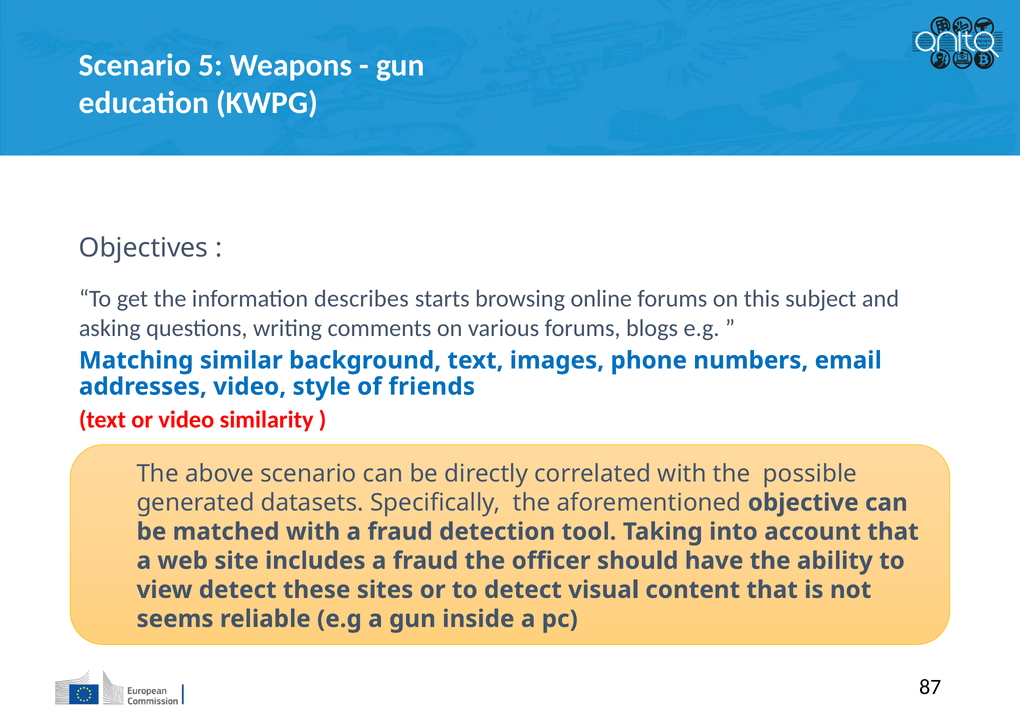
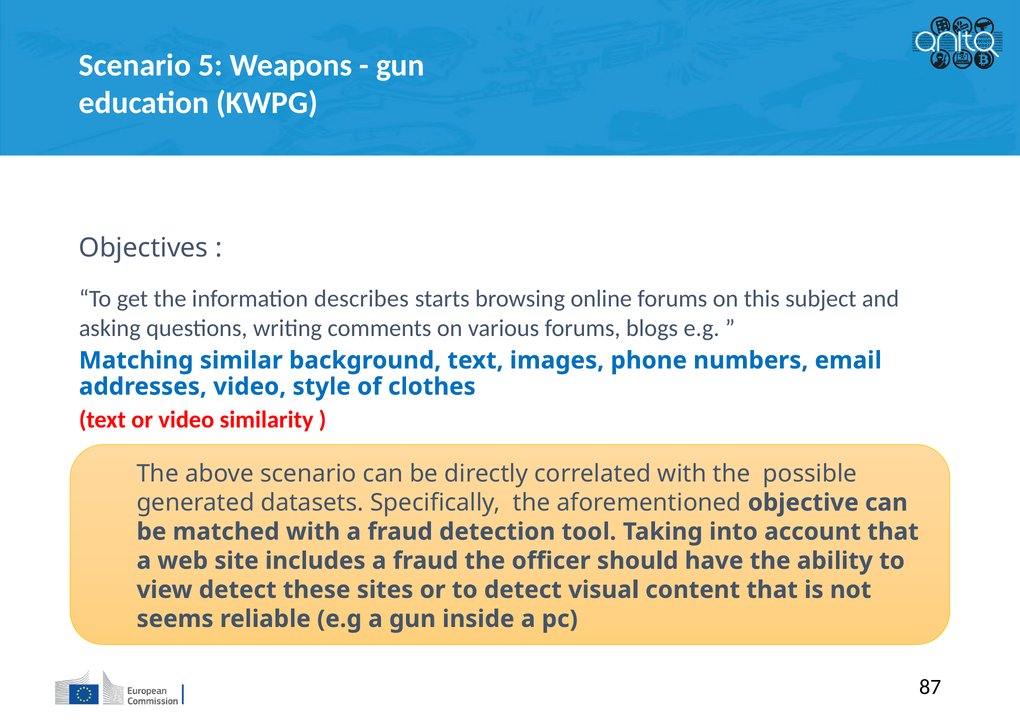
friends: friends -> clothes (432, 387)
